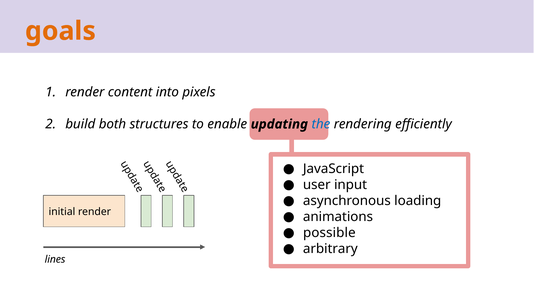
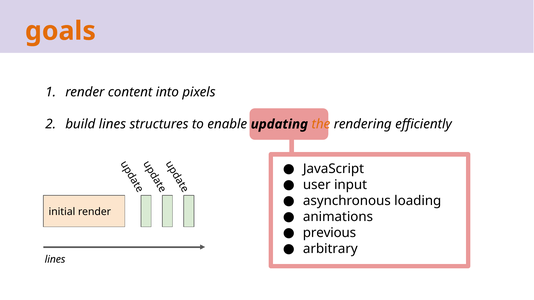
build both: both -> lines (112, 124)
the colour: blue -> orange (321, 124)
possible: possible -> previous (329, 233)
